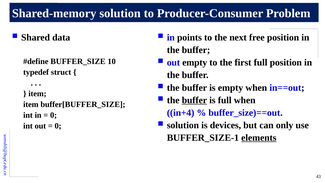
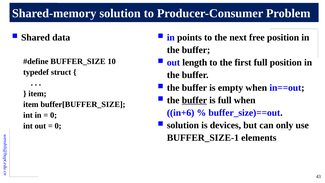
out empty: empty -> length (195, 63)
in+4: in+4 -> in+6 (181, 113)
elements underline: present -> none (259, 138)
